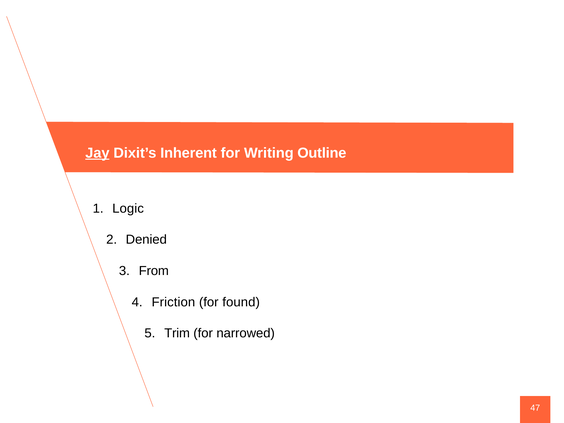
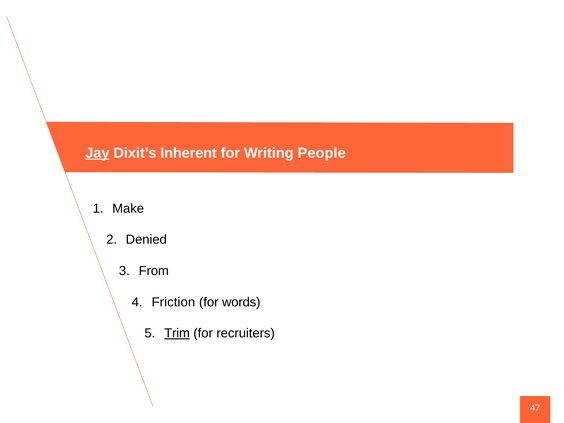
Outline: Outline -> People (322, 153)
Logic: Logic -> Make (128, 208)
found: found -> words (241, 302)
Trim underline: none -> present (177, 333)
narrowed: narrowed -> recruiters (246, 333)
